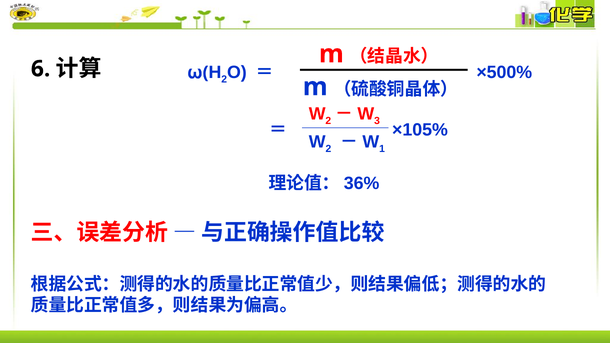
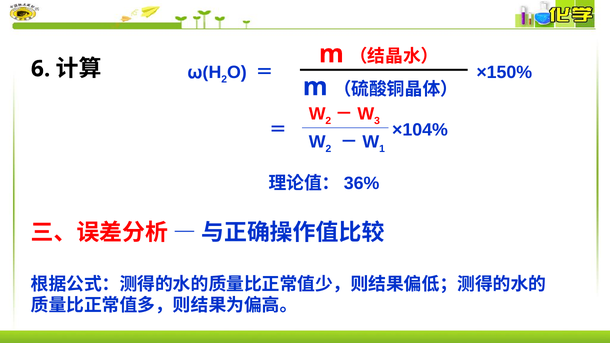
×500%: ×500% -> ×150% (504, 73)
×105%: ×105% -> ×104% (420, 130)
